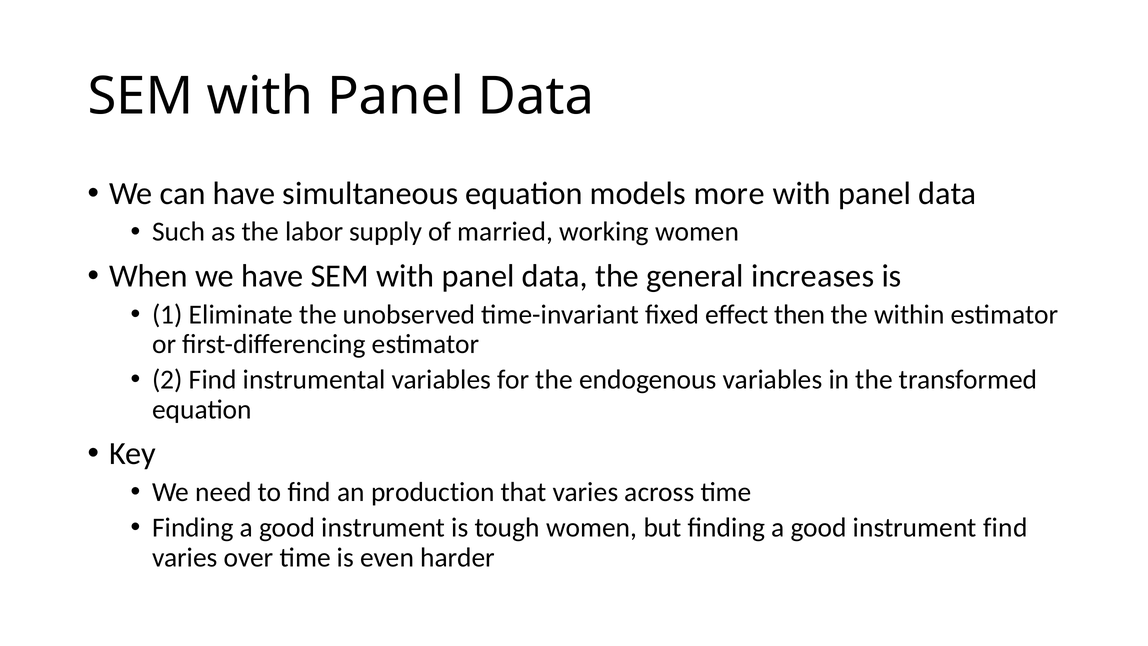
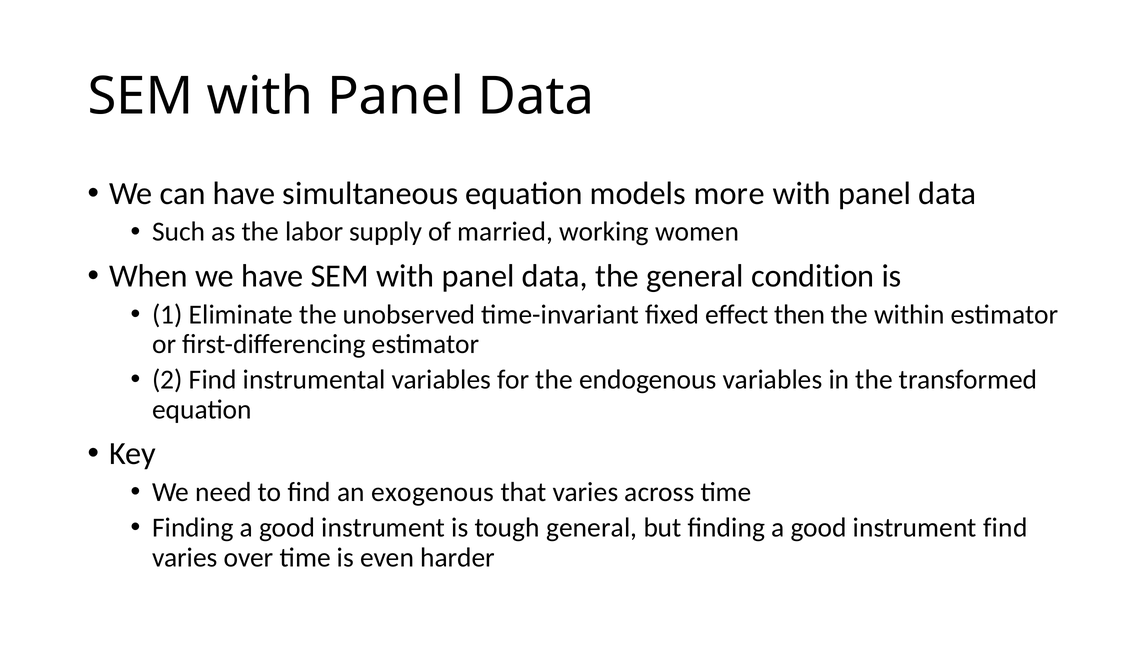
increases: increases -> condition (813, 276)
production: production -> exogenous (433, 492)
tough women: women -> general (592, 528)
